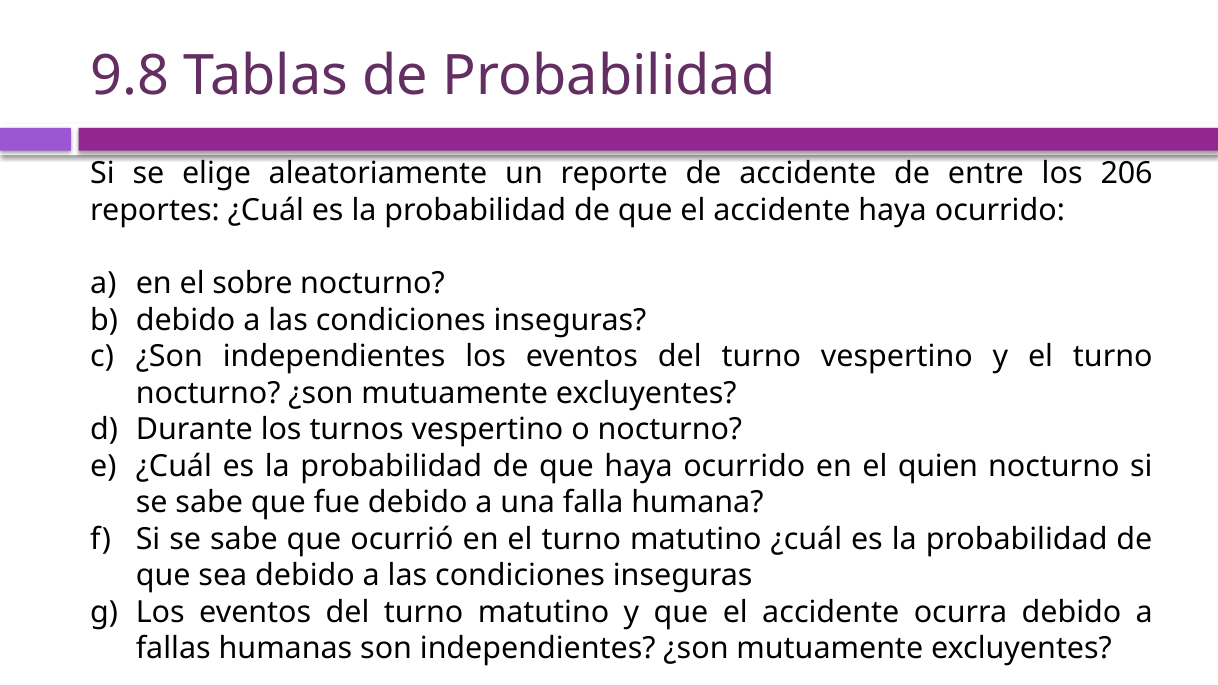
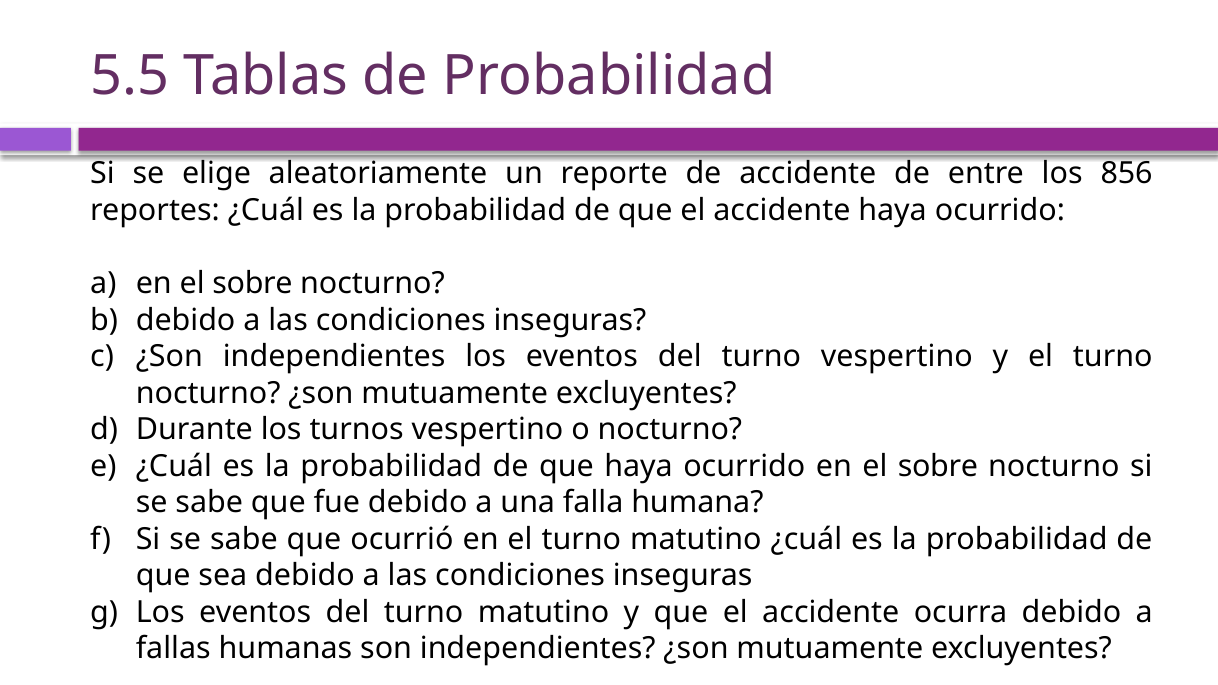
9.8: 9.8 -> 5.5 (130, 76)
206: 206 -> 856 (1127, 174)
ocurrido en el quien: quien -> sobre (938, 466)
